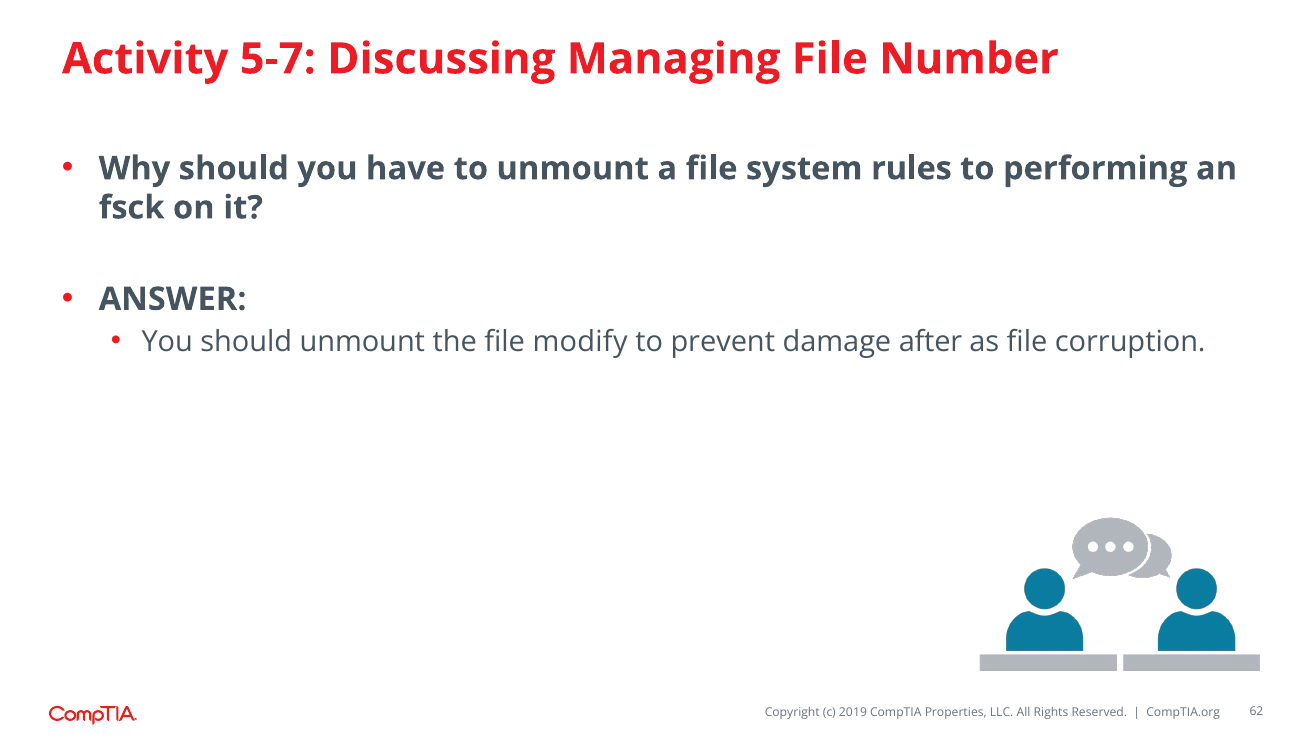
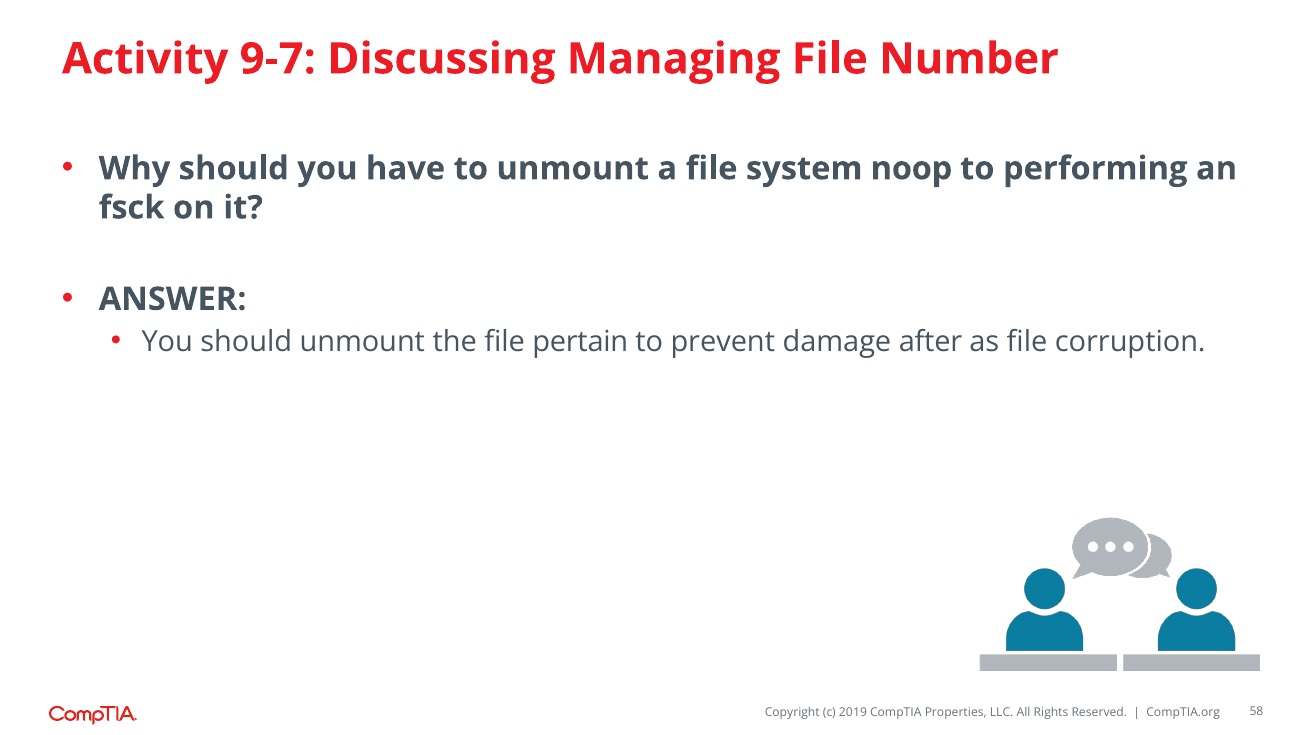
5-7: 5-7 -> 9-7 (278, 59)
rules: rules -> noop (911, 169)
modify: modify -> pertain (580, 342)
62: 62 -> 58 (1256, 712)
